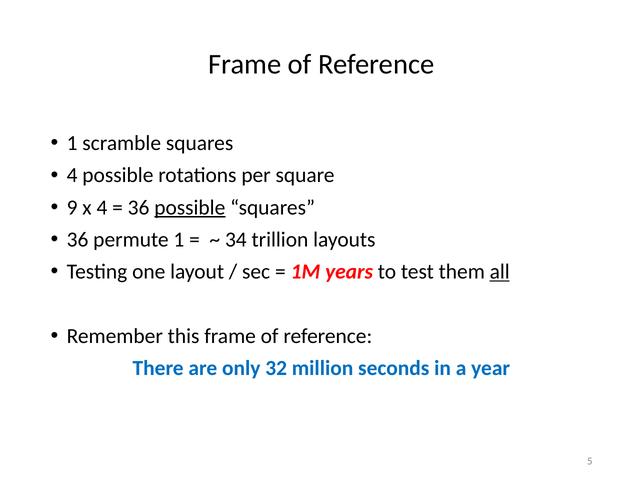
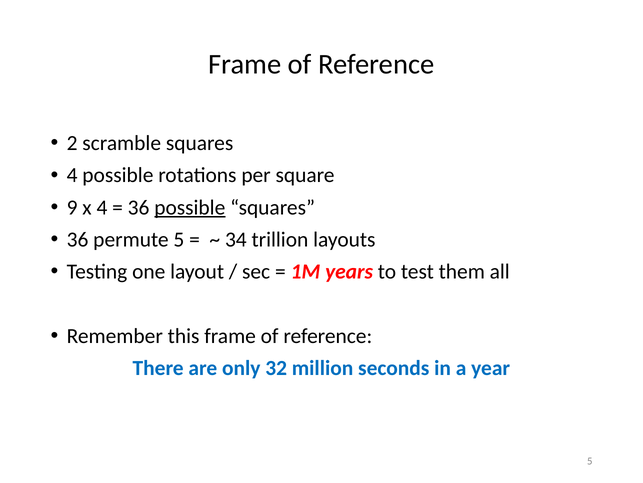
1: 1 -> 2 (72, 143)
permute 1: 1 -> 5 (179, 239)
all underline: present -> none (500, 271)
